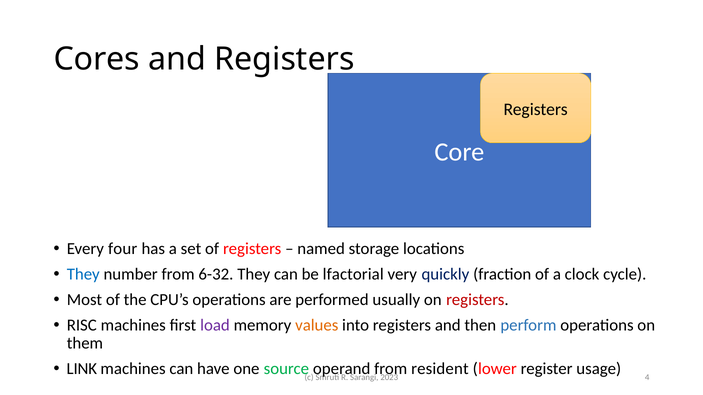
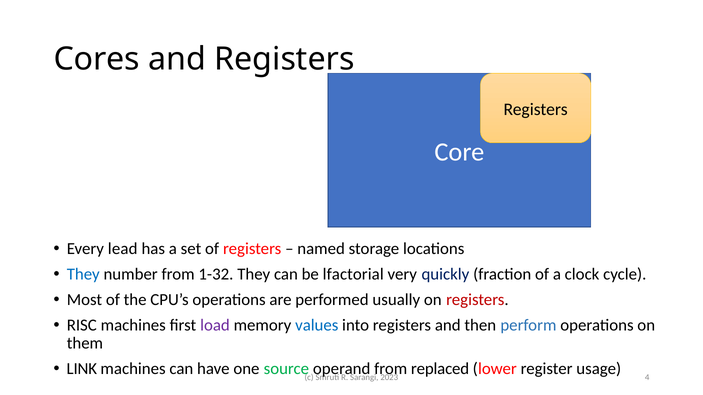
four: four -> lead (123, 249)
6-32: 6-32 -> 1-32 (216, 274)
values colour: orange -> blue (317, 325)
resident: resident -> replaced (440, 369)
